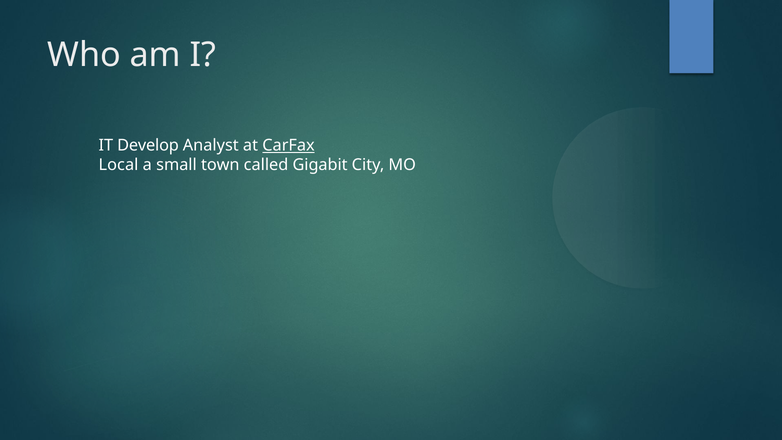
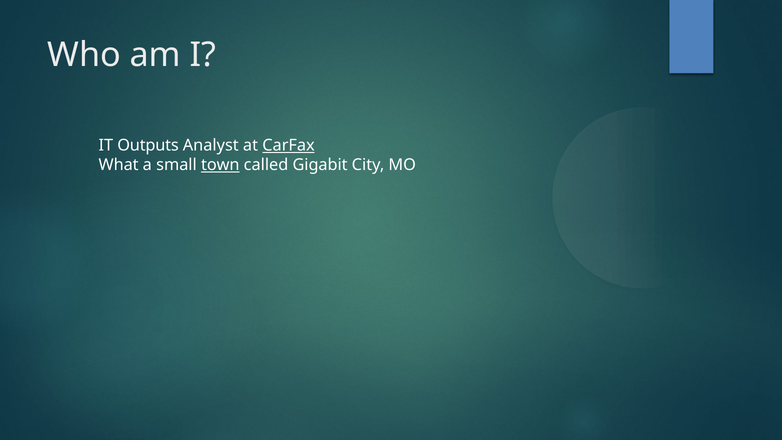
Develop: Develop -> Outputs (148, 145)
Local: Local -> What (119, 165)
town underline: none -> present (220, 165)
